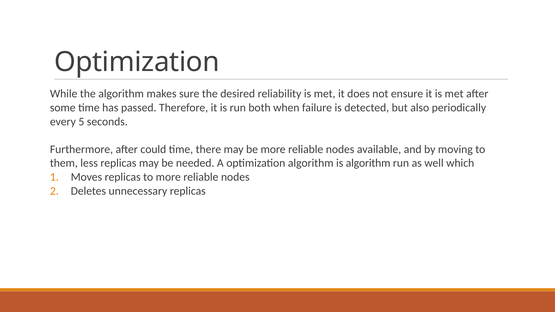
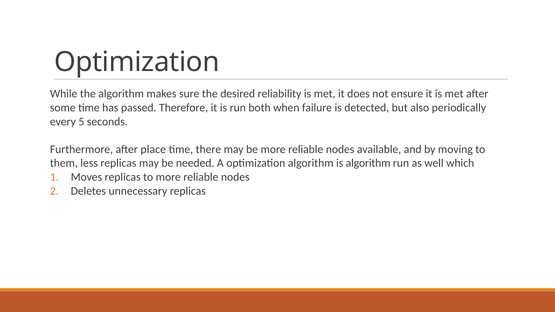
could: could -> place (153, 149)
